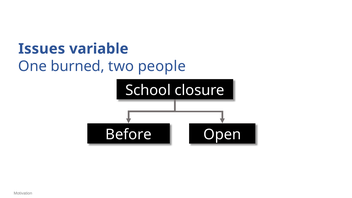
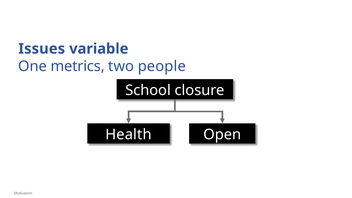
burned: burned -> metrics (78, 66)
Before: Before -> Health (129, 134)
